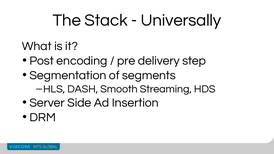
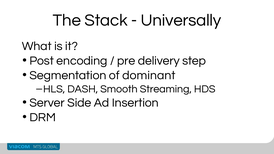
segments: segments -> dominant (149, 75)
